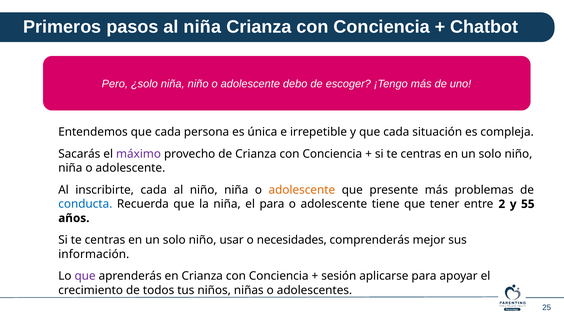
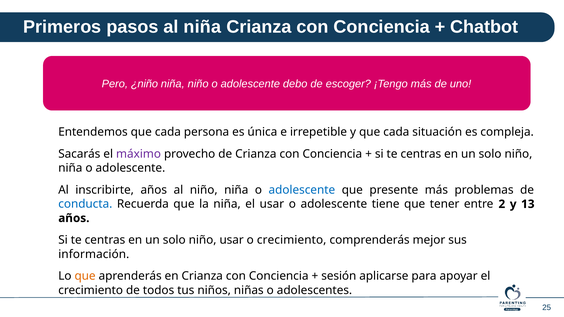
¿solo: ¿solo -> ¿niño (144, 84)
inscribirte cada: cada -> años (154, 190)
adolescente colour: orange -> blue (302, 190)
el para: para -> usar (272, 204)
55: 55 -> 13 (528, 204)
o necesidades: necesidades -> crecimiento (292, 240)
que colour: purple -> orange (85, 276)
